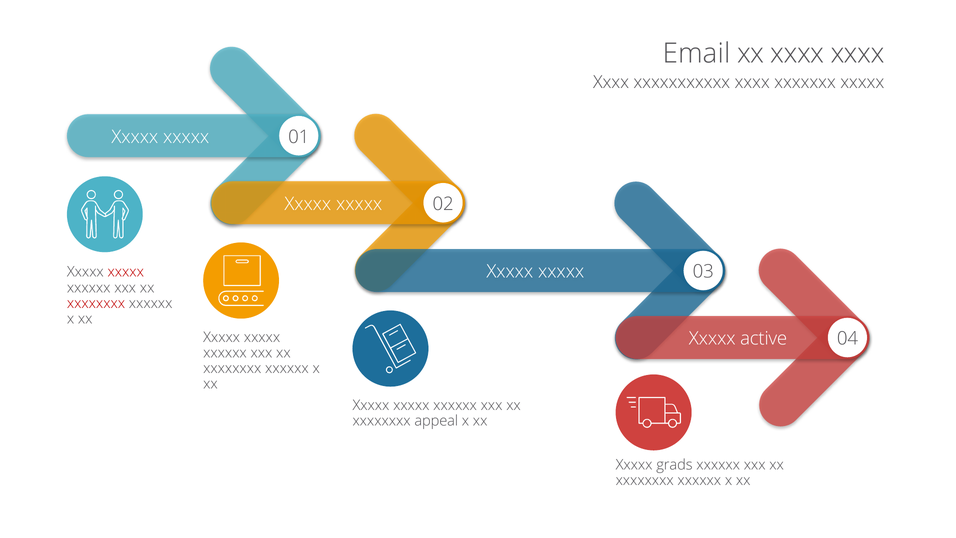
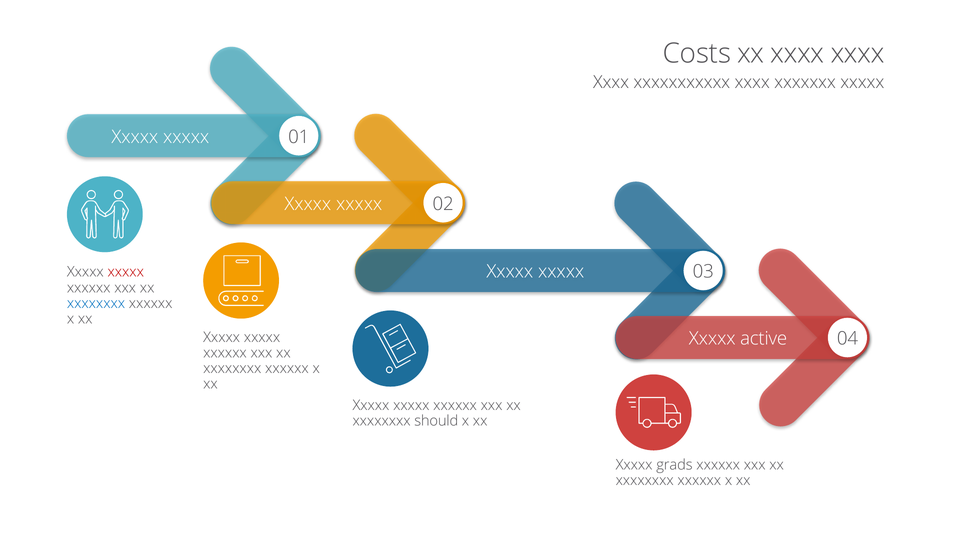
Email: Email -> Costs (697, 53)
xxxxxxxx colour: red -> blue (96, 303)
appeal: appeal -> should (436, 421)
